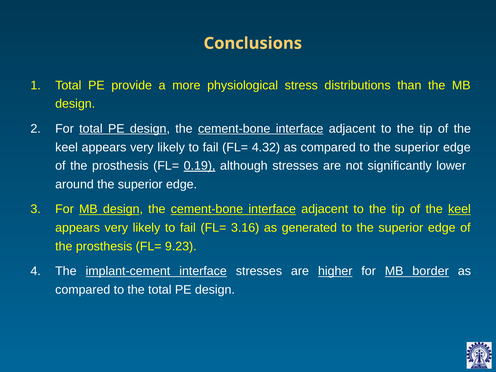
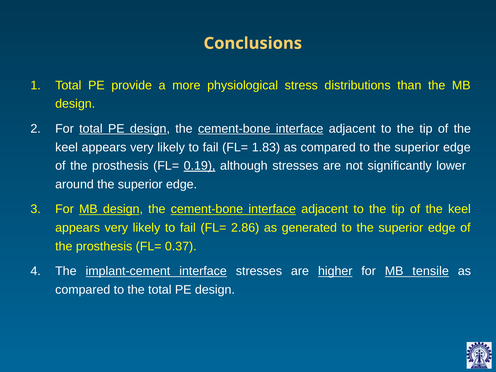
4.32: 4.32 -> 1.83 (266, 147)
keel underline: present -> none (459, 209)
3.16: 3.16 -> 2.86 (245, 228)
9.23: 9.23 -> 0.37 (181, 246)
border: border -> tensile (431, 271)
